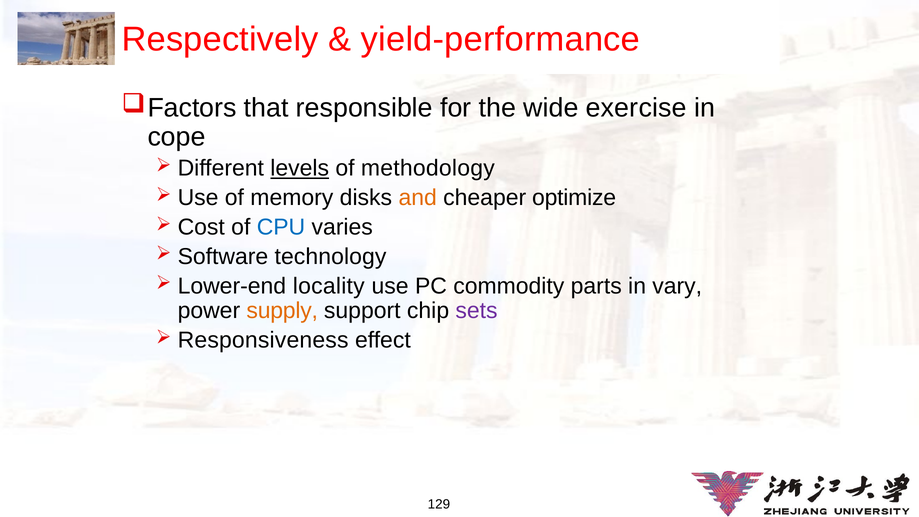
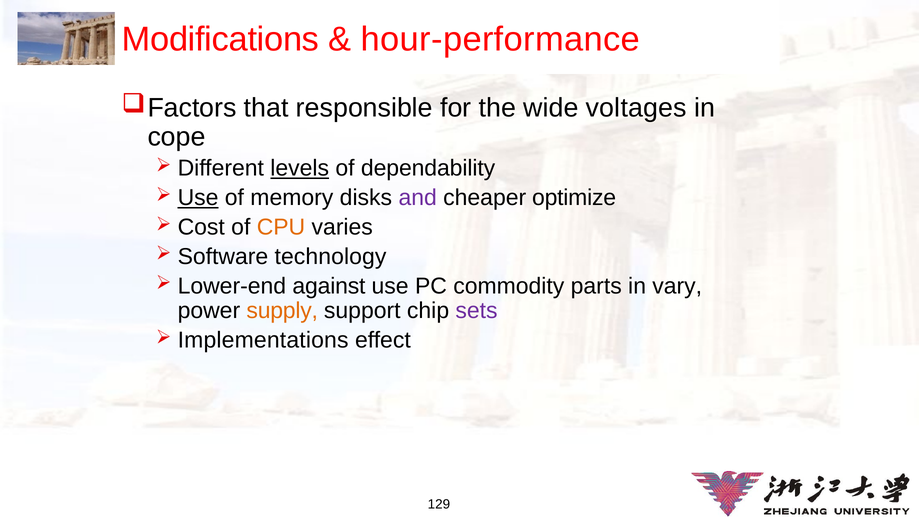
Respectively: Respectively -> Modifications (220, 39)
yield-performance: yield-performance -> hour-performance (500, 39)
exercise: exercise -> voltages (636, 108)
methodology: methodology -> dependability (428, 168)
Use underline: none -> present (198, 198)
and colour: orange -> purple (418, 198)
CPU colour: blue -> orange (281, 227)
locality: locality -> against (329, 286)
Responsiveness: Responsiveness -> Implementations (263, 340)
